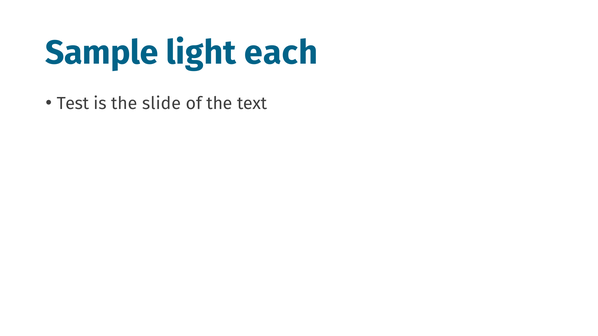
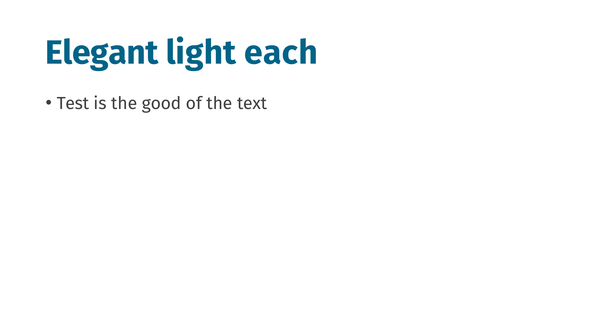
Sample: Sample -> Elegant (102, 53)
slide: slide -> good (162, 103)
